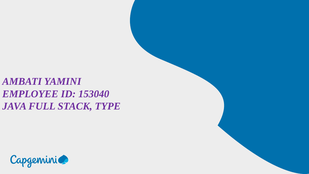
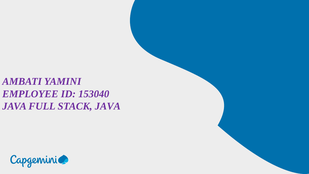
STACK TYPE: TYPE -> JAVA (108, 106)
